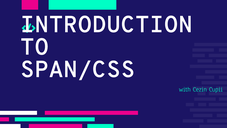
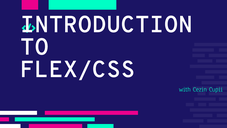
SPAN/CSS: SPAN/CSS -> FLEX/CSS (78, 69)
